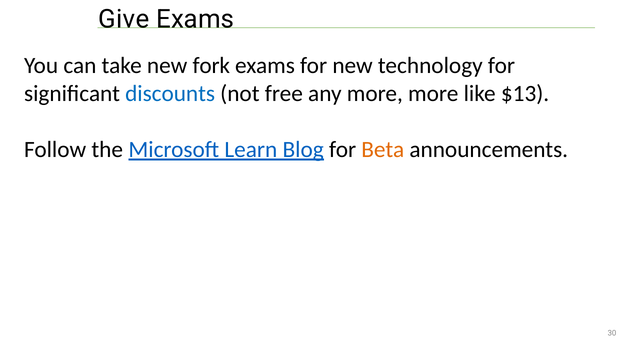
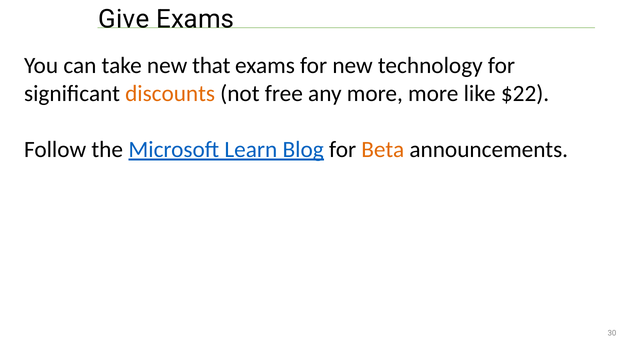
fork: fork -> that (211, 66)
discounts colour: blue -> orange (170, 94)
$13: $13 -> $22 (525, 94)
